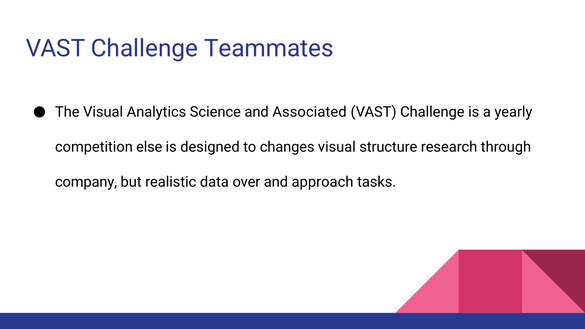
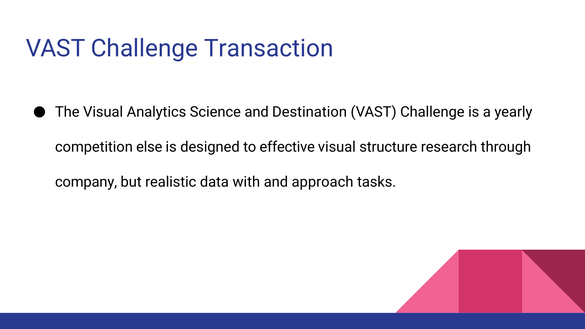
Teammates: Teammates -> Transaction (269, 48)
Associated: Associated -> Destination (310, 112)
changes: changes -> effective (287, 147)
over: over -> with (246, 182)
